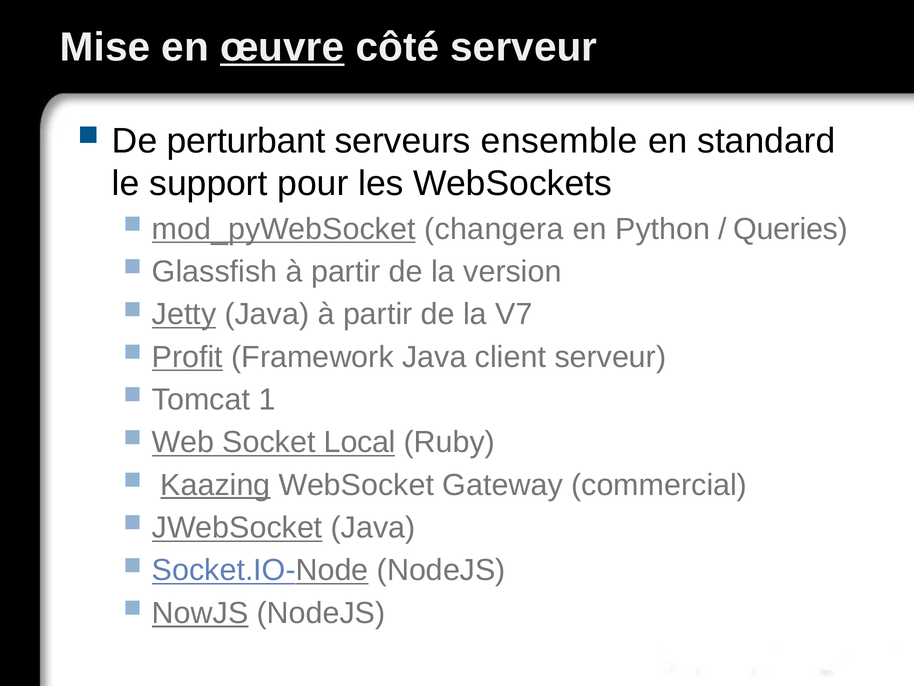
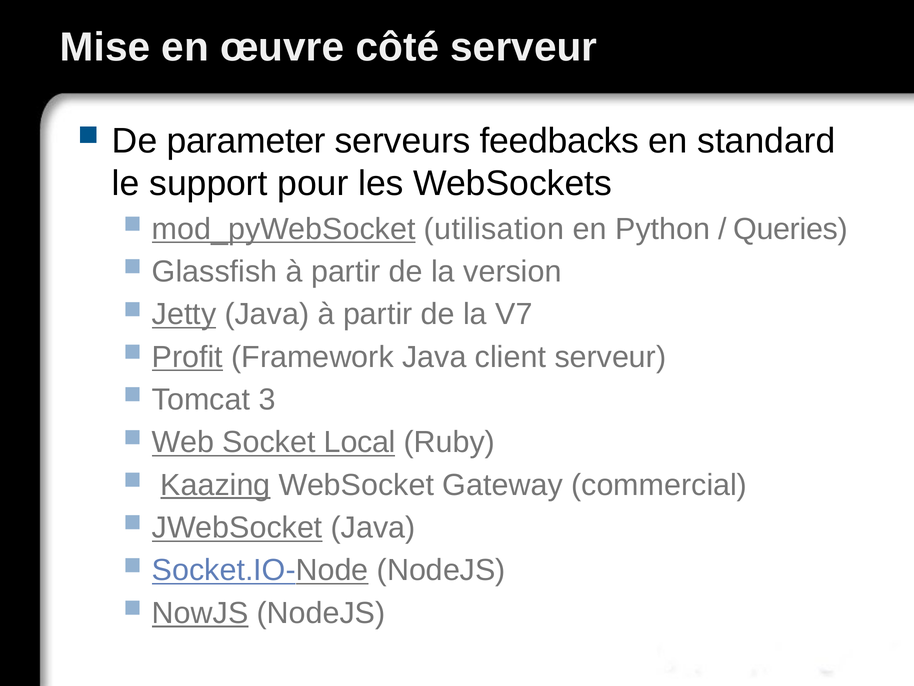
œuvre underline: present -> none (282, 47)
perturbant: perturbant -> parameter (246, 141)
ensemble: ensemble -> feedbacks (560, 141)
changera: changera -> utilisation (494, 229)
1: 1 -> 3 (267, 399)
